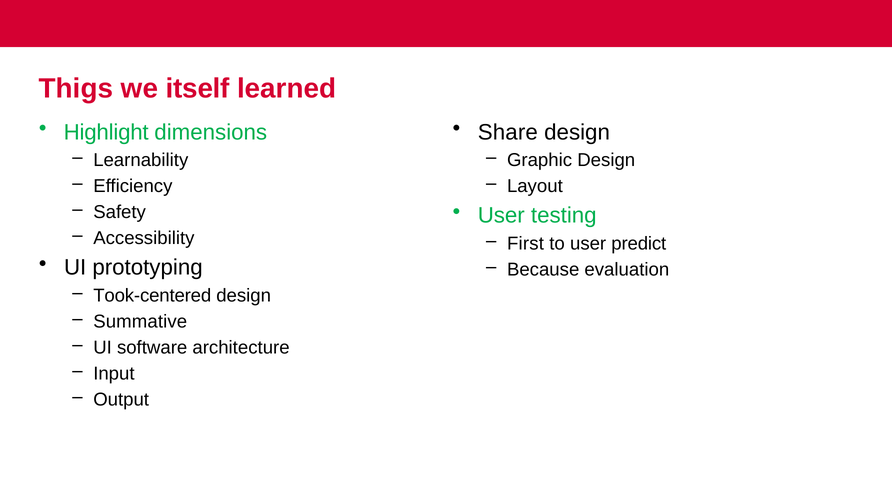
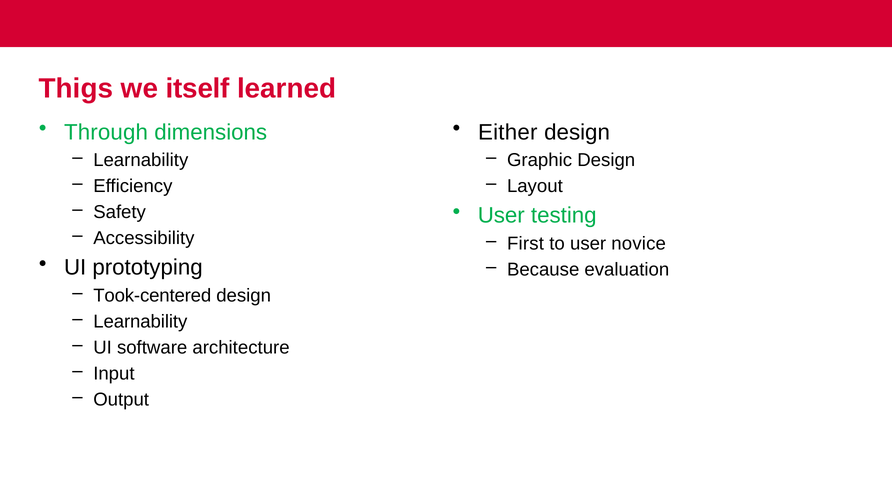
Highlight: Highlight -> Through (106, 132)
Share: Share -> Either (508, 132)
predict: predict -> novice (639, 243)
Summative: Summative -> Learnability (140, 321)
